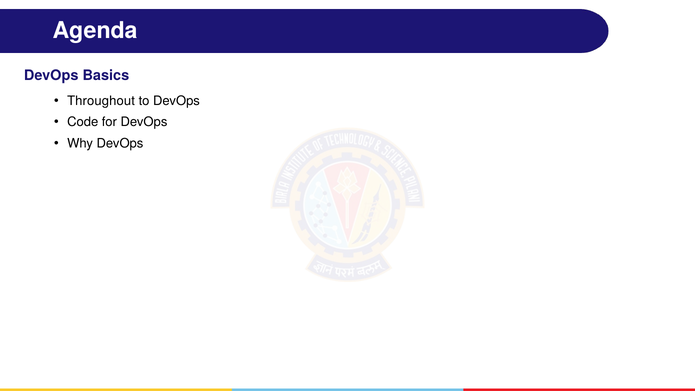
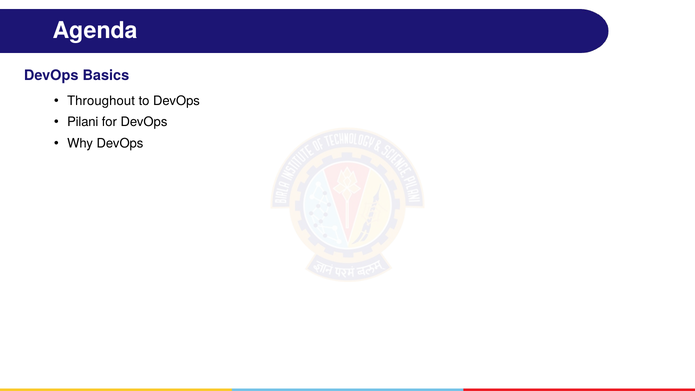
Code: Code -> Pilani (83, 122)
